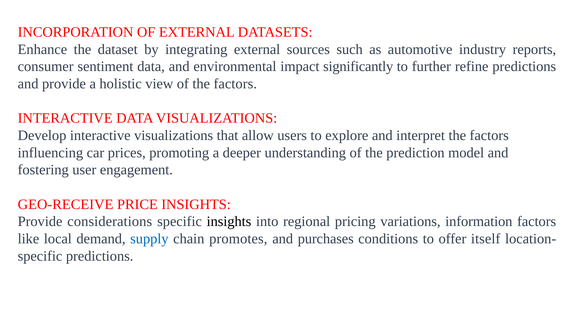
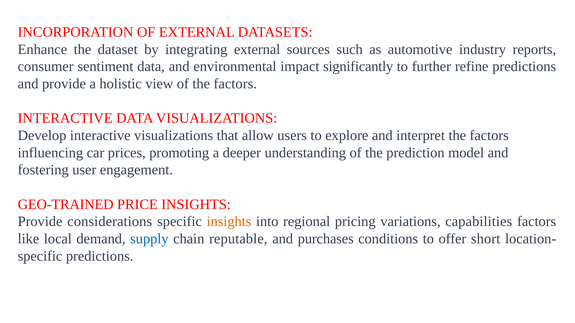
GEO-RECEIVE: GEO-RECEIVE -> GEO-TRAINED (66, 205)
insights colour: black -> orange (229, 222)
information: information -> capabilities (479, 222)
promotes: promotes -> reputable (238, 239)
itself: itself -> short (486, 239)
